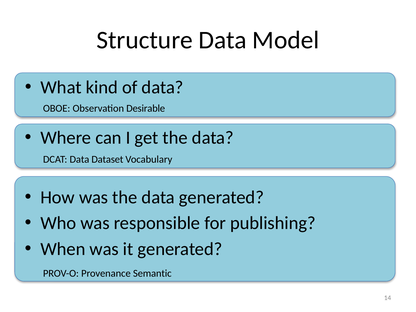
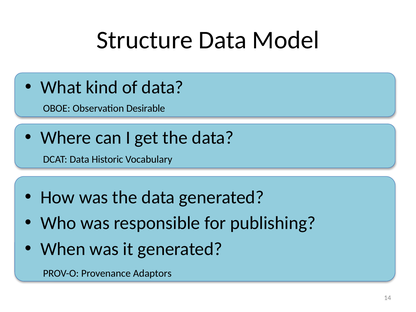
Dataset: Dataset -> Historic (107, 159)
Semantic: Semantic -> Adaptors (152, 273)
